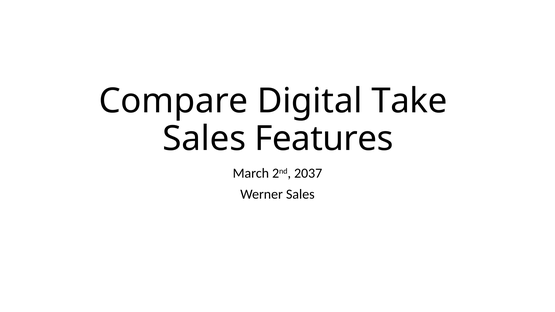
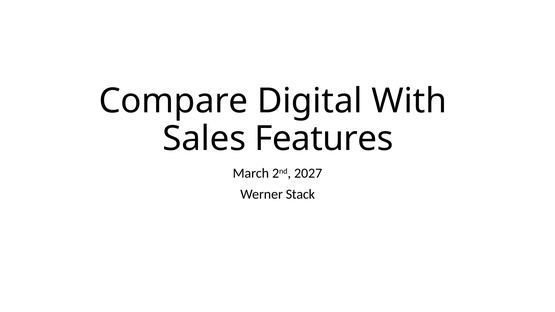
Take: Take -> With (409, 101)
2037: 2037 -> 2027 (308, 173)
Werner Sales: Sales -> Stack (300, 194)
